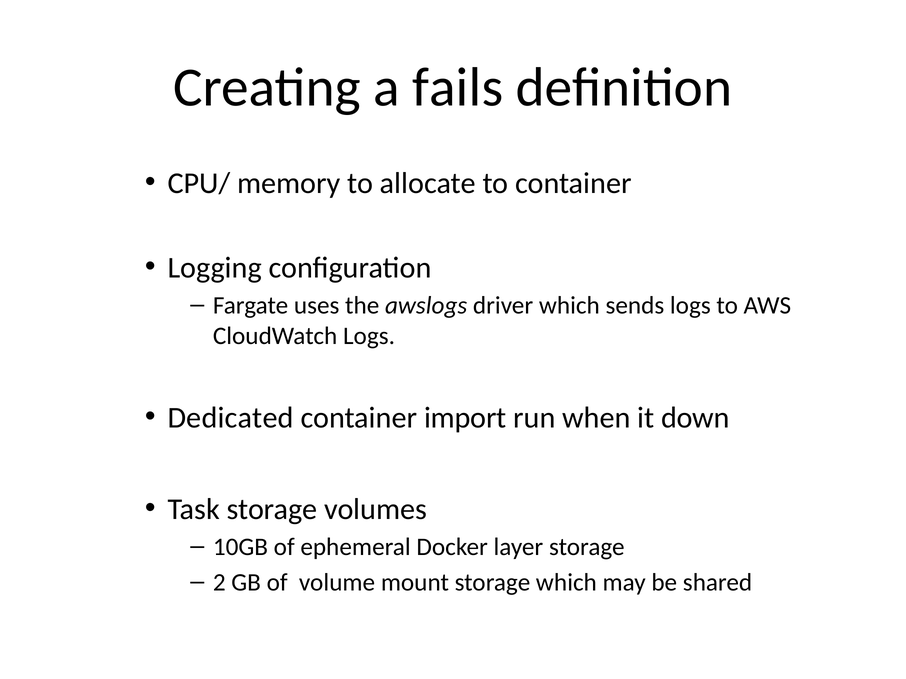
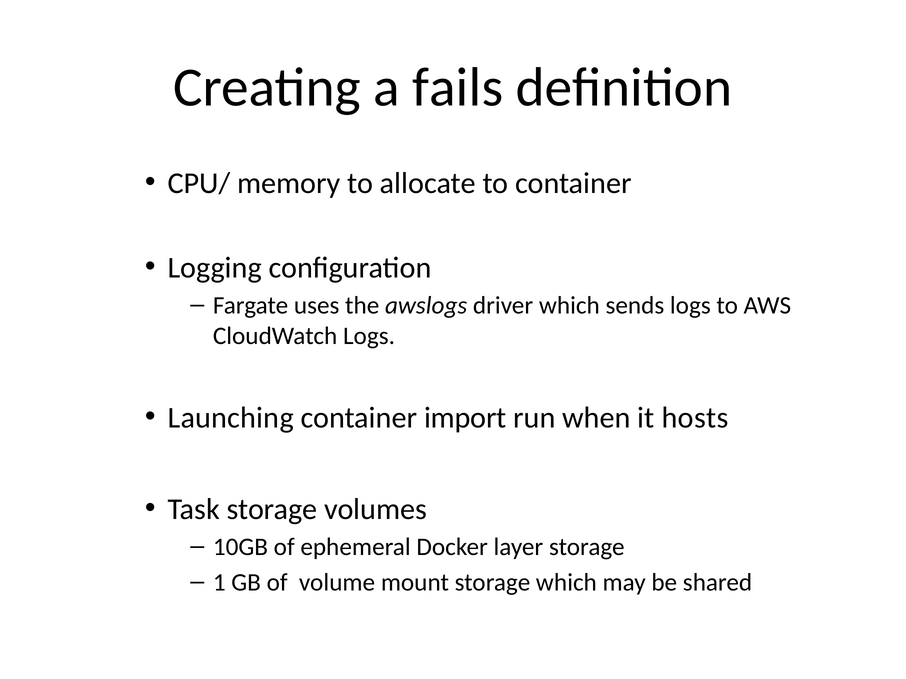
Dedicated: Dedicated -> Launching (231, 418)
down: down -> hosts (695, 418)
2: 2 -> 1 (219, 583)
